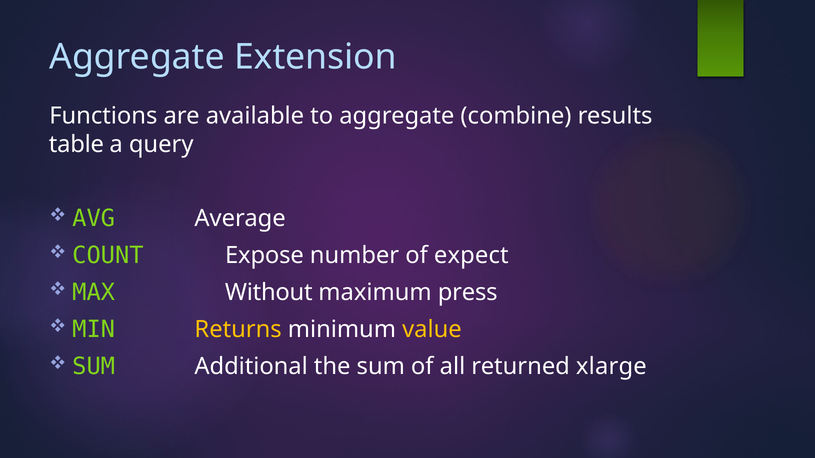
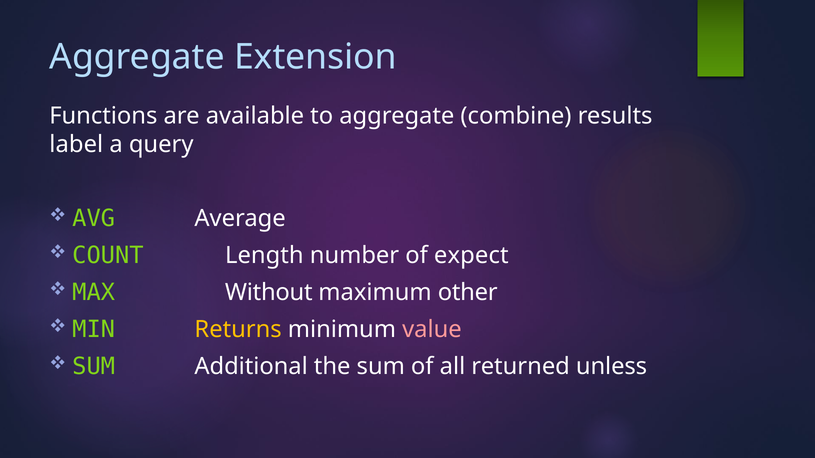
table: table -> label (76, 144)
Expose: Expose -> Length (264, 255)
press: press -> other (468, 292)
value colour: yellow -> pink (432, 329)
xlarge: xlarge -> unless (612, 367)
